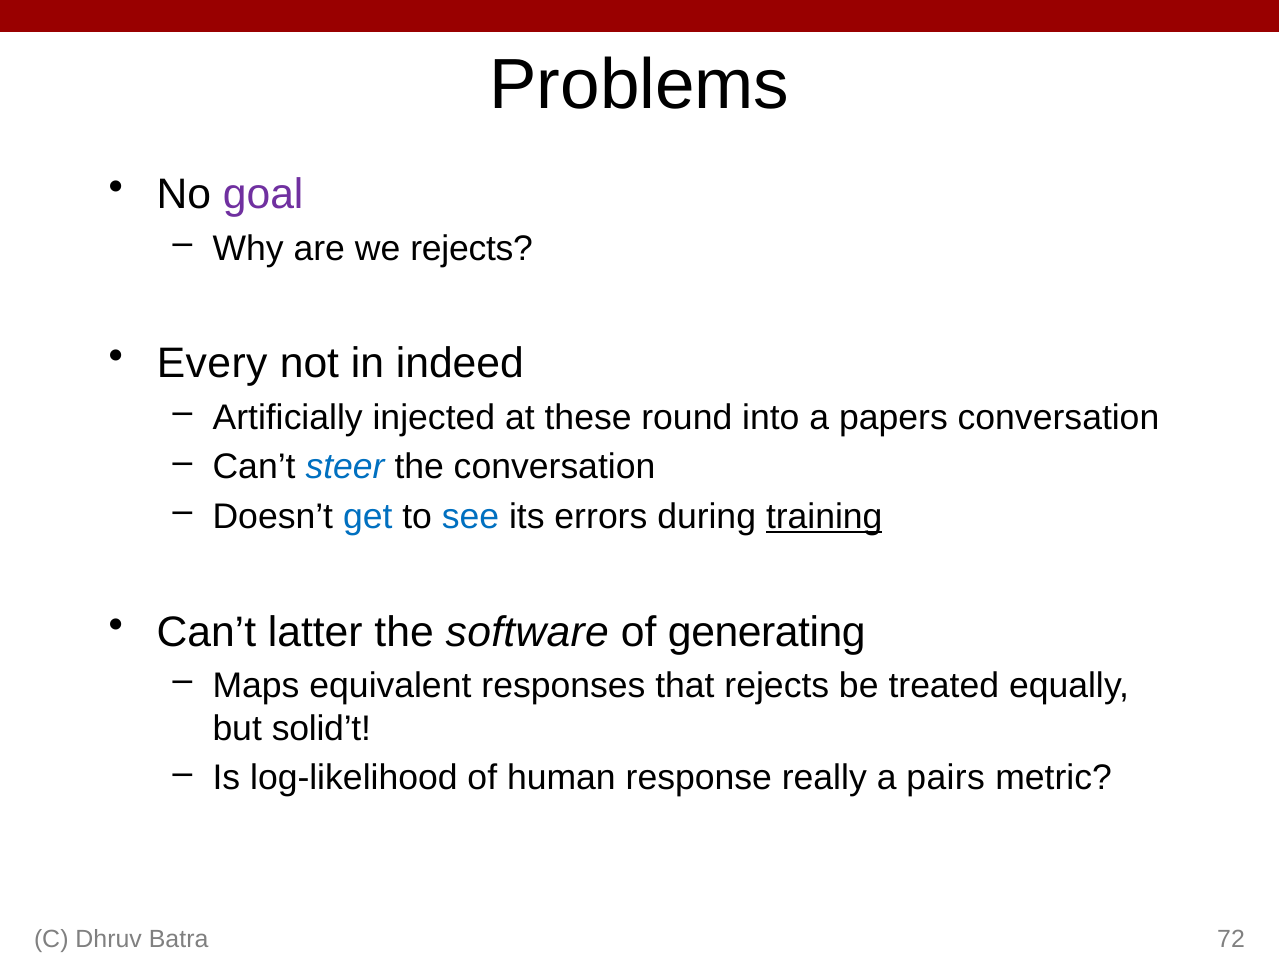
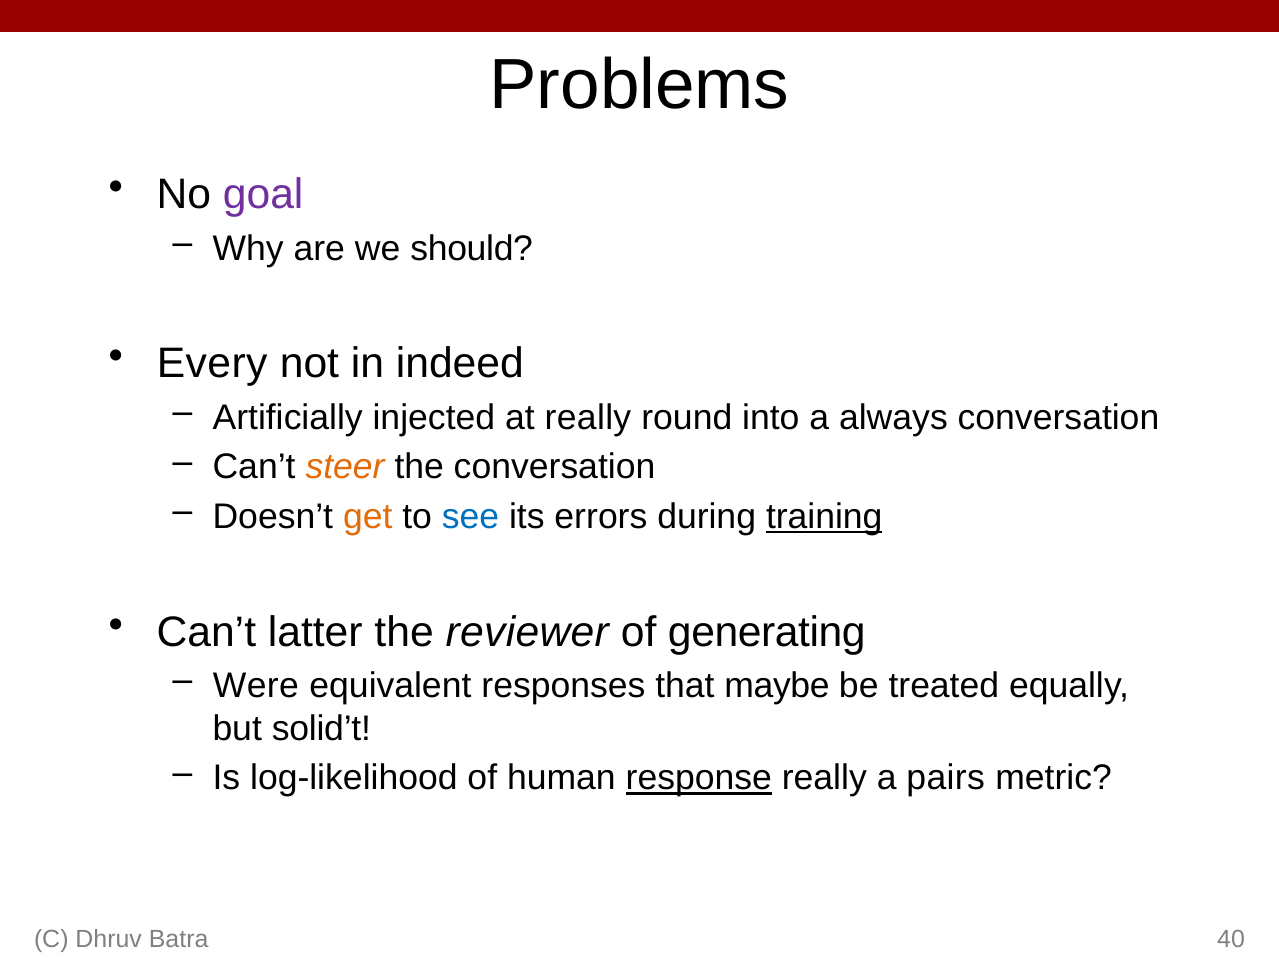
we rejects: rejects -> should (472, 248)
at these: these -> really (588, 417)
papers: papers -> always (893, 417)
steer colour: blue -> orange (345, 467)
get colour: blue -> orange (368, 517)
software: software -> reviewer (527, 633)
Maps: Maps -> Were (256, 686)
that rejects: rejects -> maybe (777, 686)
response underline: none -> present (699, 778)
72: 72 -> 40 (1231, 940)
